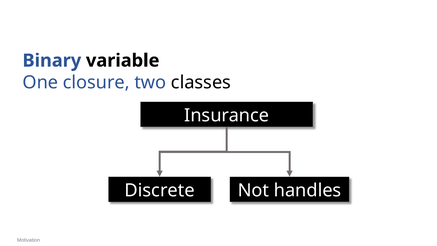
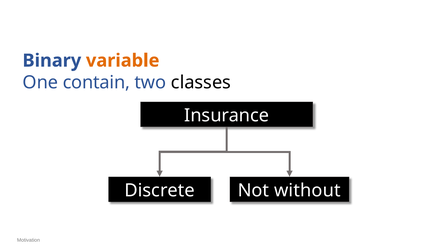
variable colour: black -> orange (123, 61)
closure: closure -> contain (96, 82)
handles: handles -> without (307, 190)
